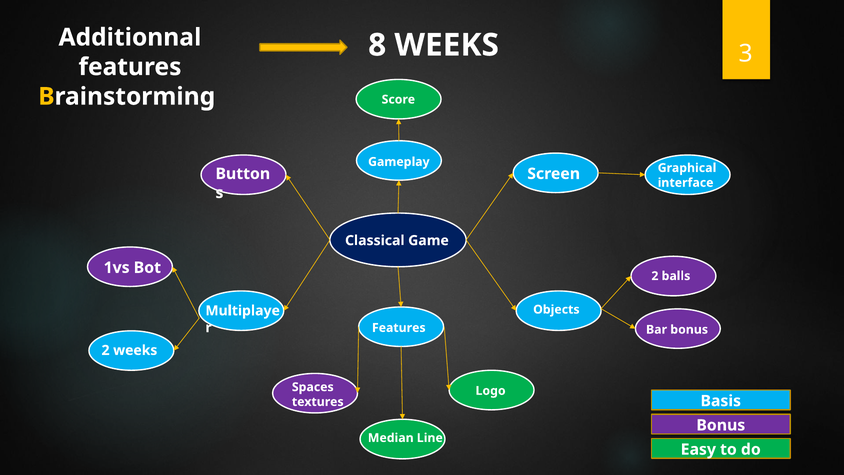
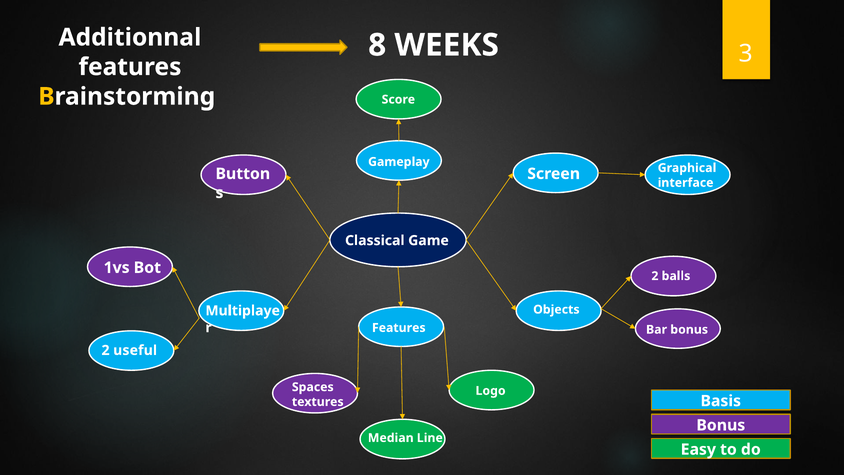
2 weeks: weeks -> useful (135, 350)
